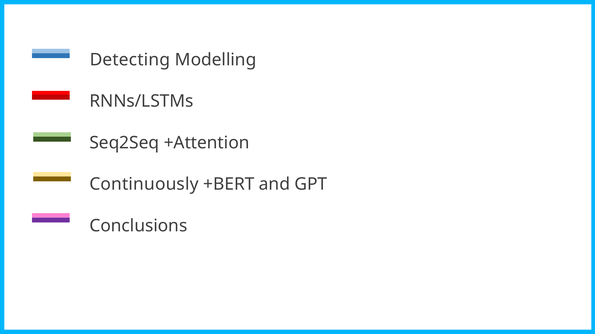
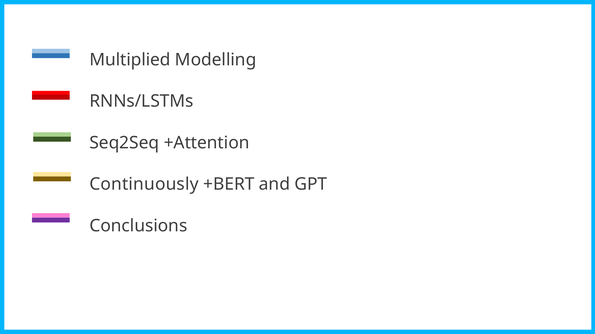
Detecting: Detecting -> Multiplied (130, 60)
